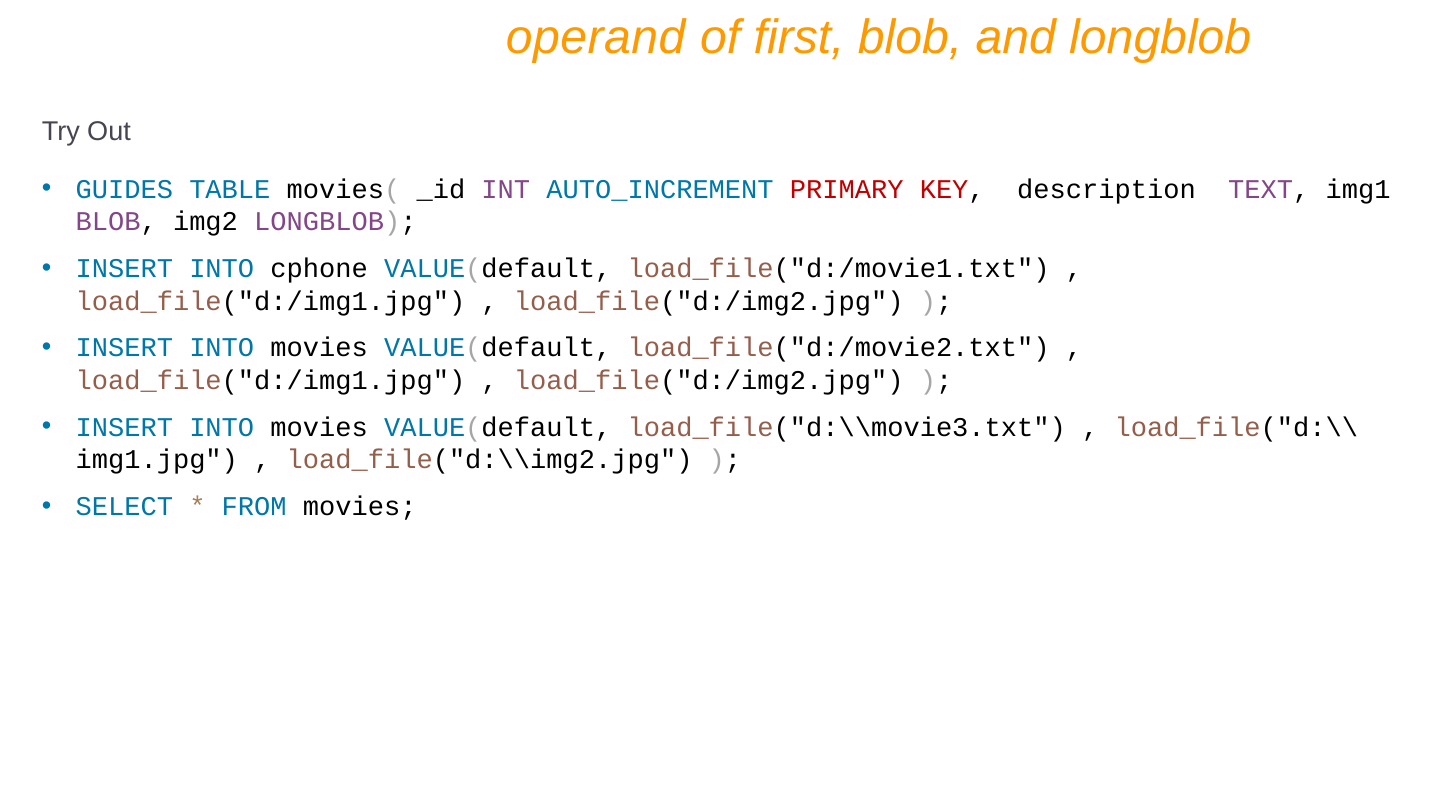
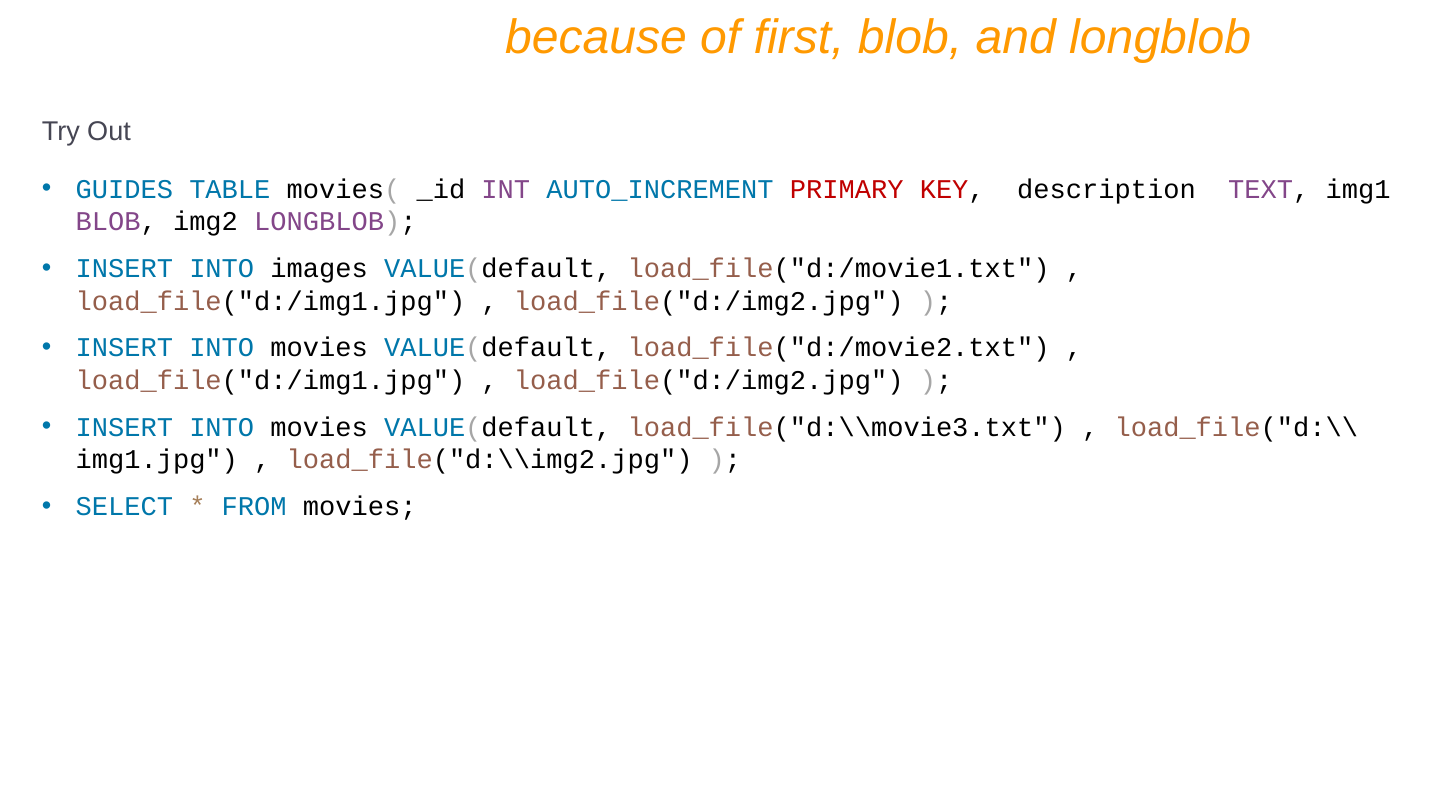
operand: operand -> because (596, 38)
cphone: cphone -> images (319, 269)
